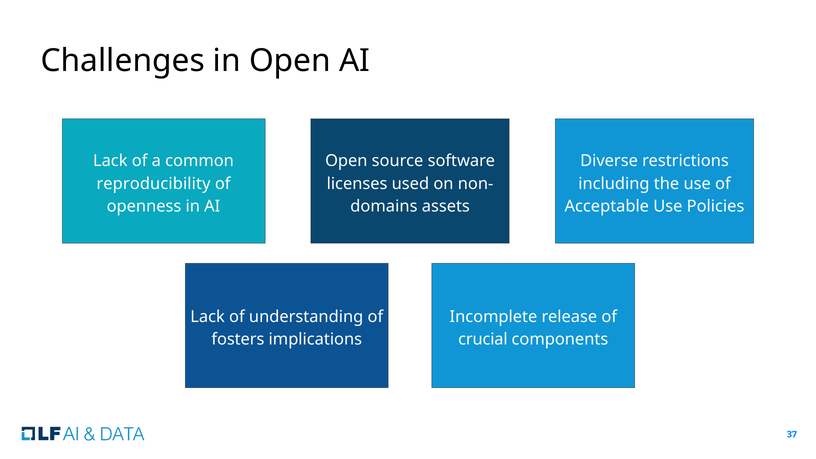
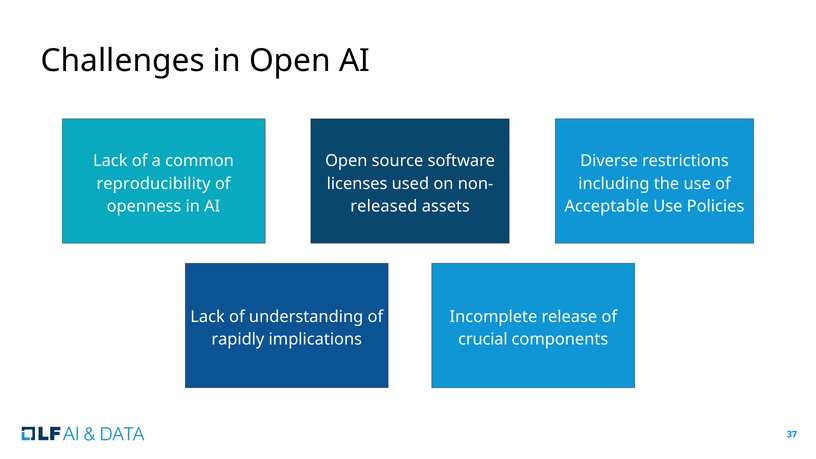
domains: domains -> released (384, 206)
fosters: fosters -> rapidly (238, 339)
